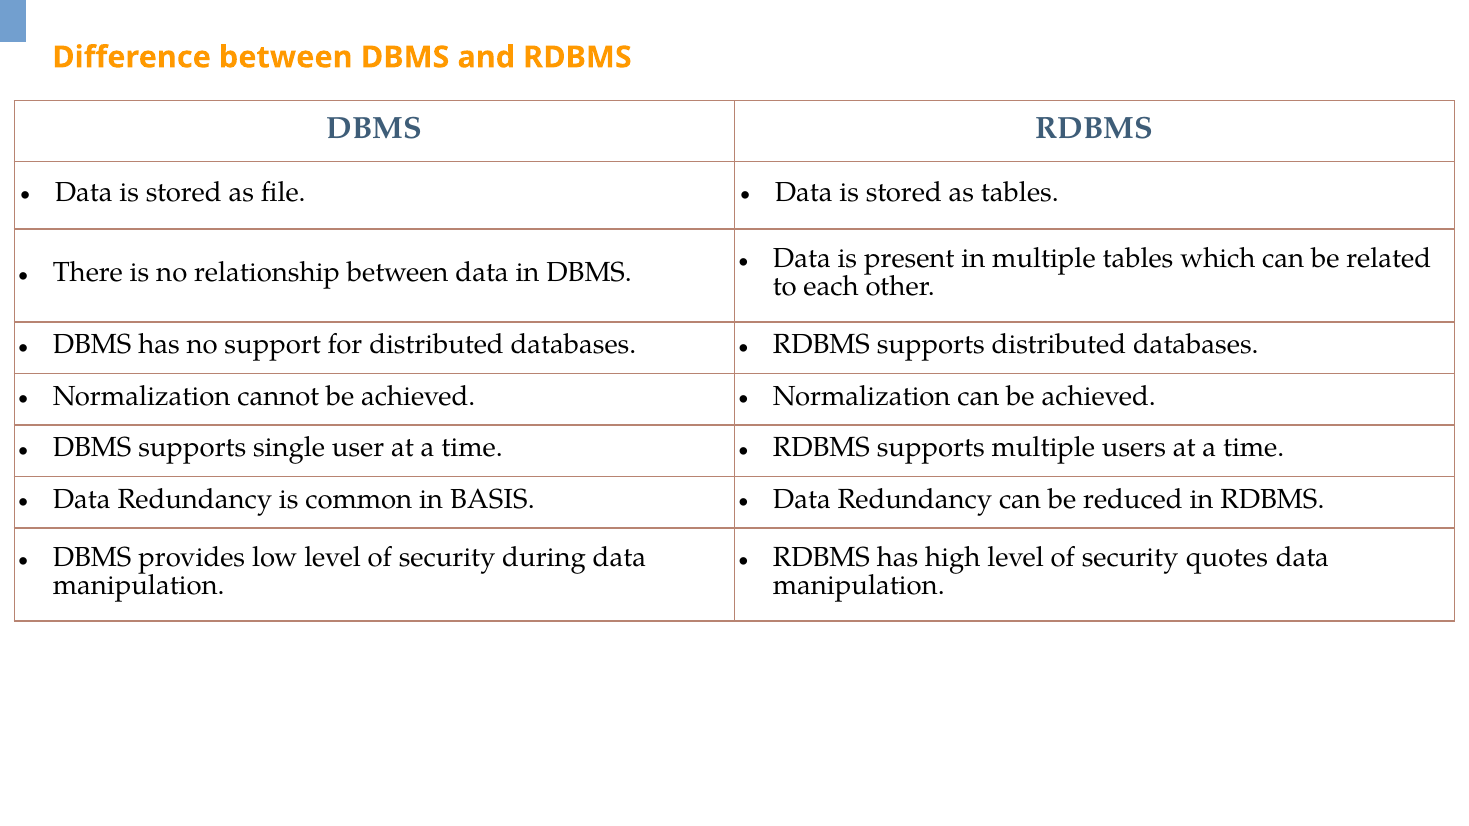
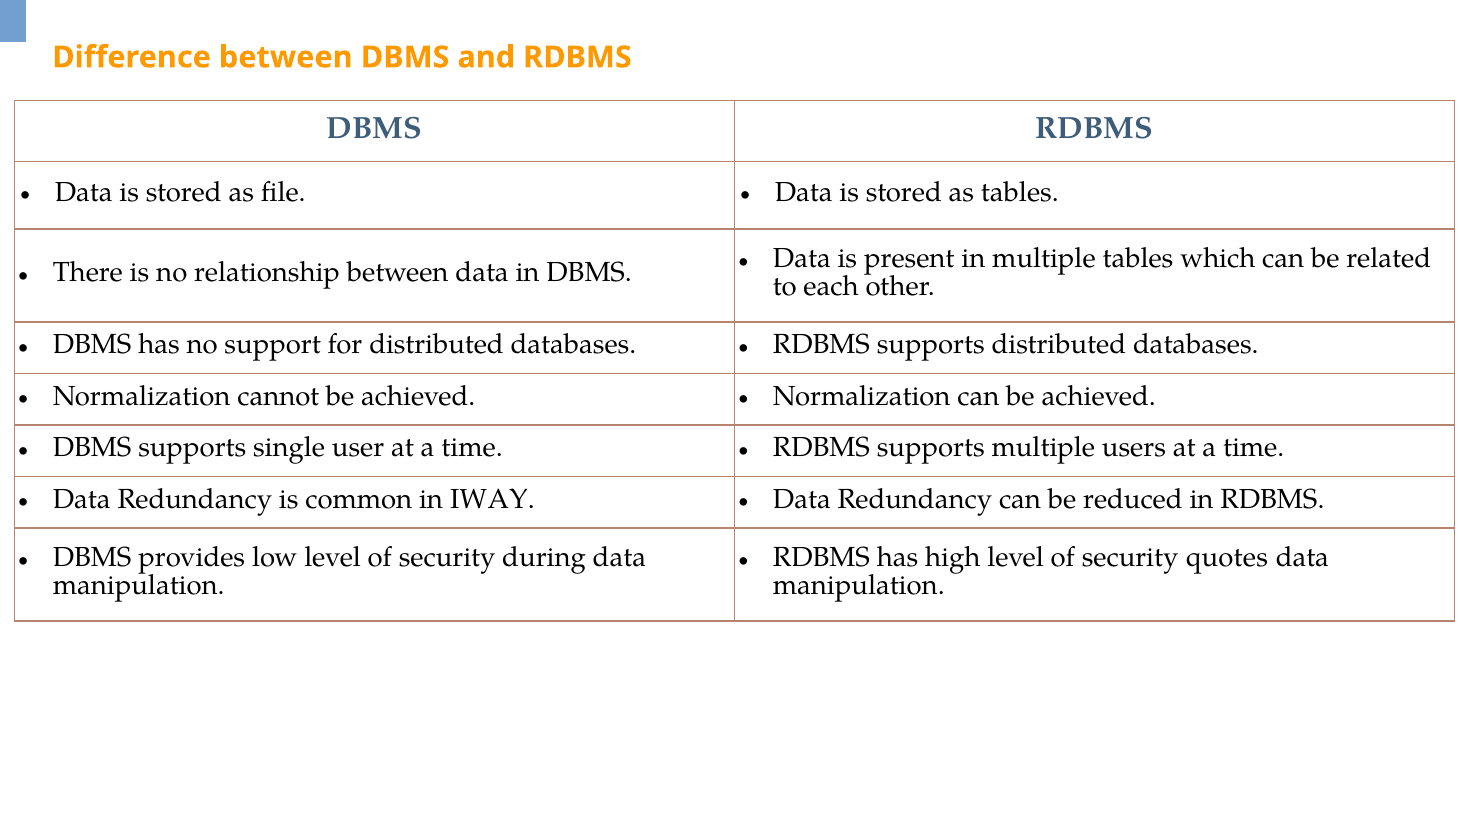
BASIS: BASIS -> IWAY (492, 500)
